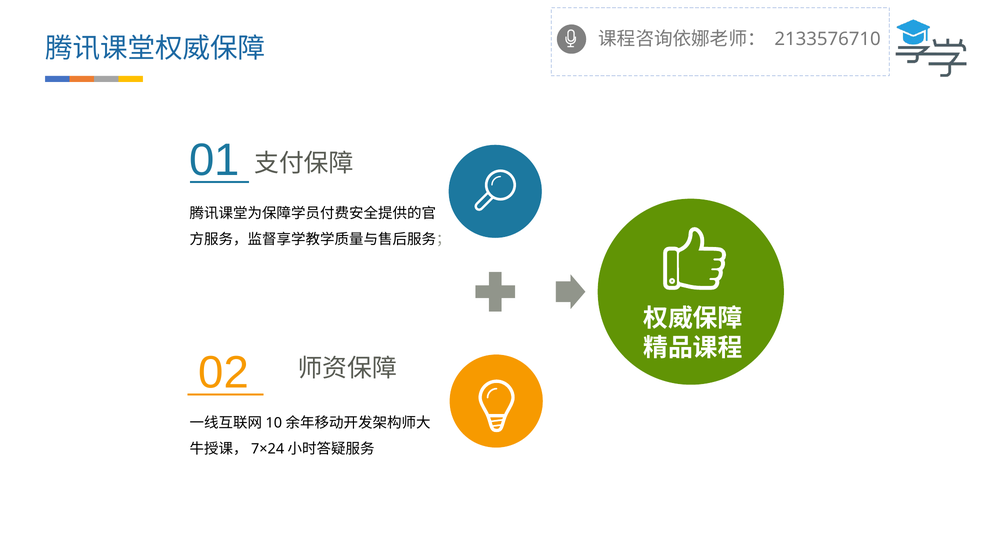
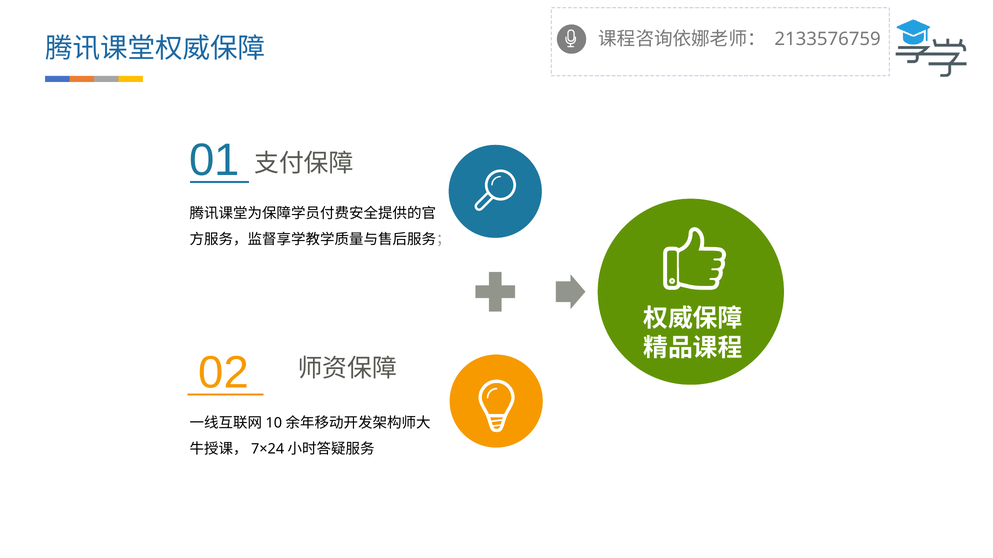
2133576710: 2133576710 -> 2133576759 (828, 39)
